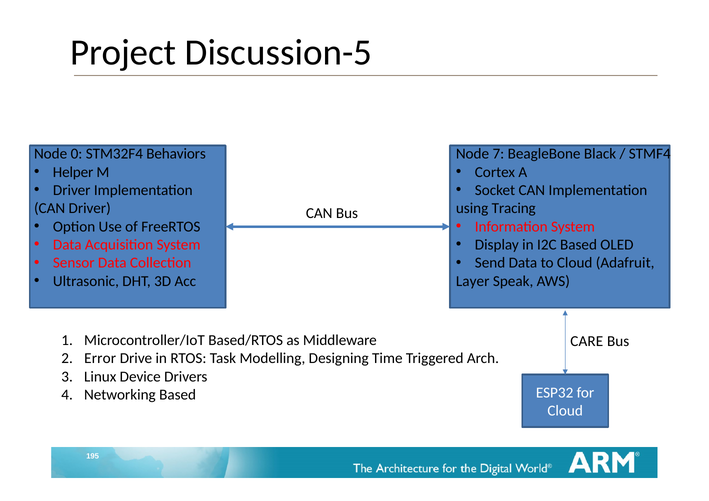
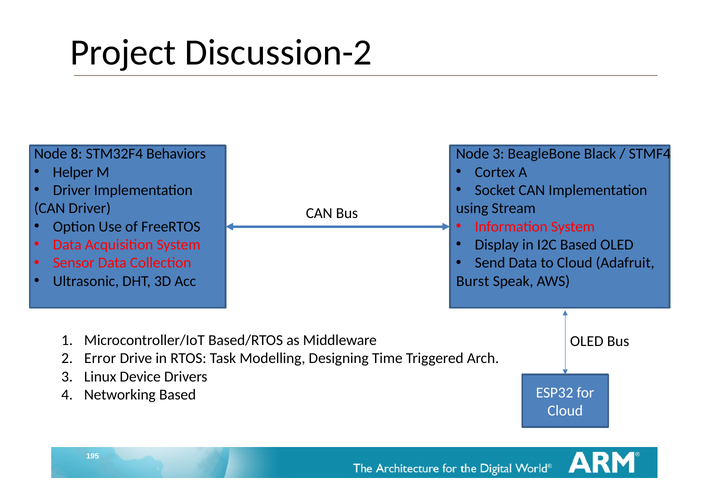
Discussion-5: Discussion-5 -> Discussion-2 (278, 52)
0: 0 -> 8 (77, 154)
Node 7: 7 -> 3 (498, 154)
Tracing: Tracing -> Stream (514, 208)
Layer: Layer -> Burst (473, 281)
CARE: CARE -> OLED (587, 342)
